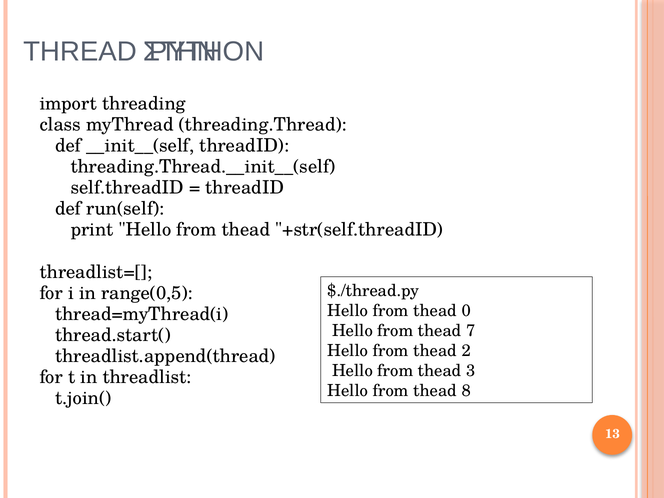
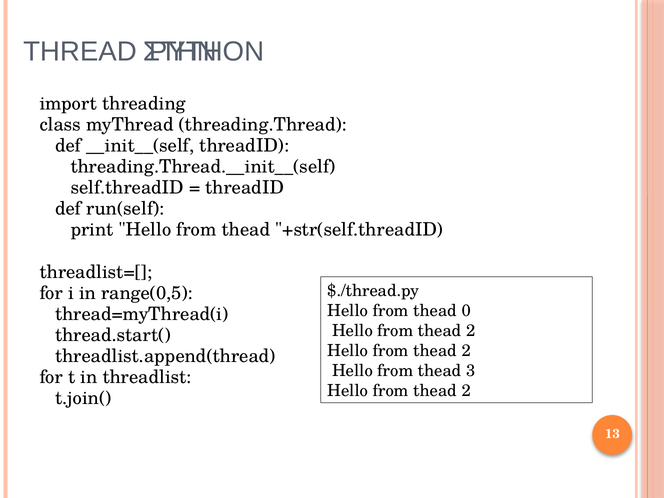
7: 7 -> 2 (471, 331)
8: 8 -> 2 (466, 391)
